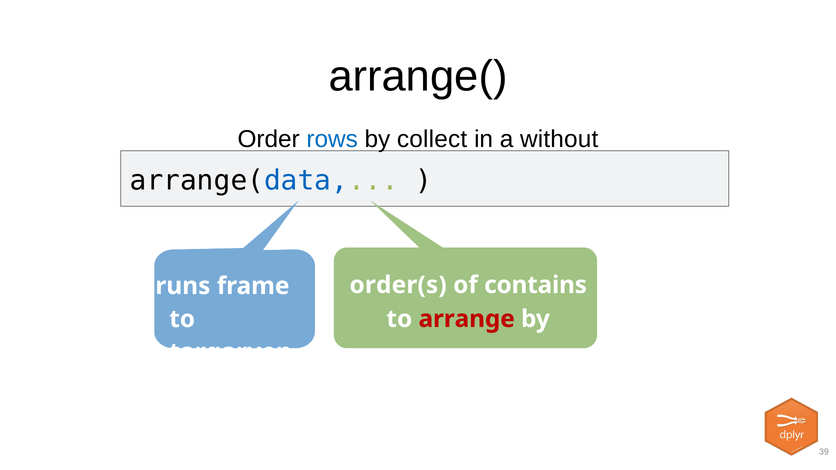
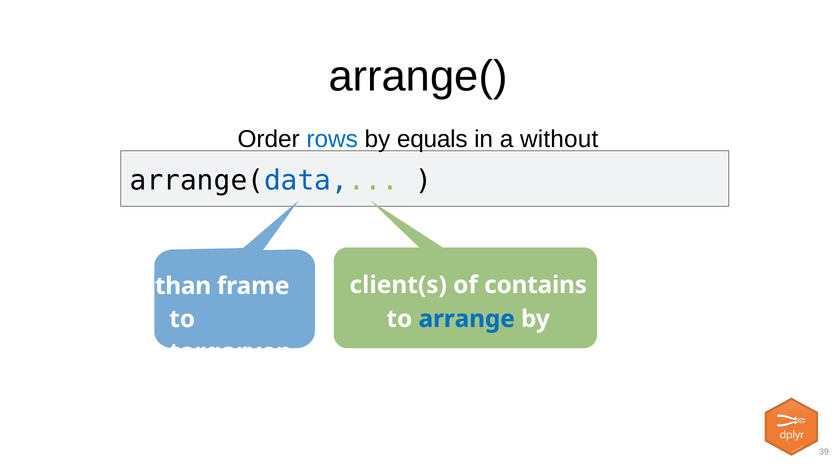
collect: collect -> equals (432, 139)
order(s: order(s -> client(s (398, 285)
runs: runs -> than (183, 286)
arrange colour: red -> blue (467, 319)
